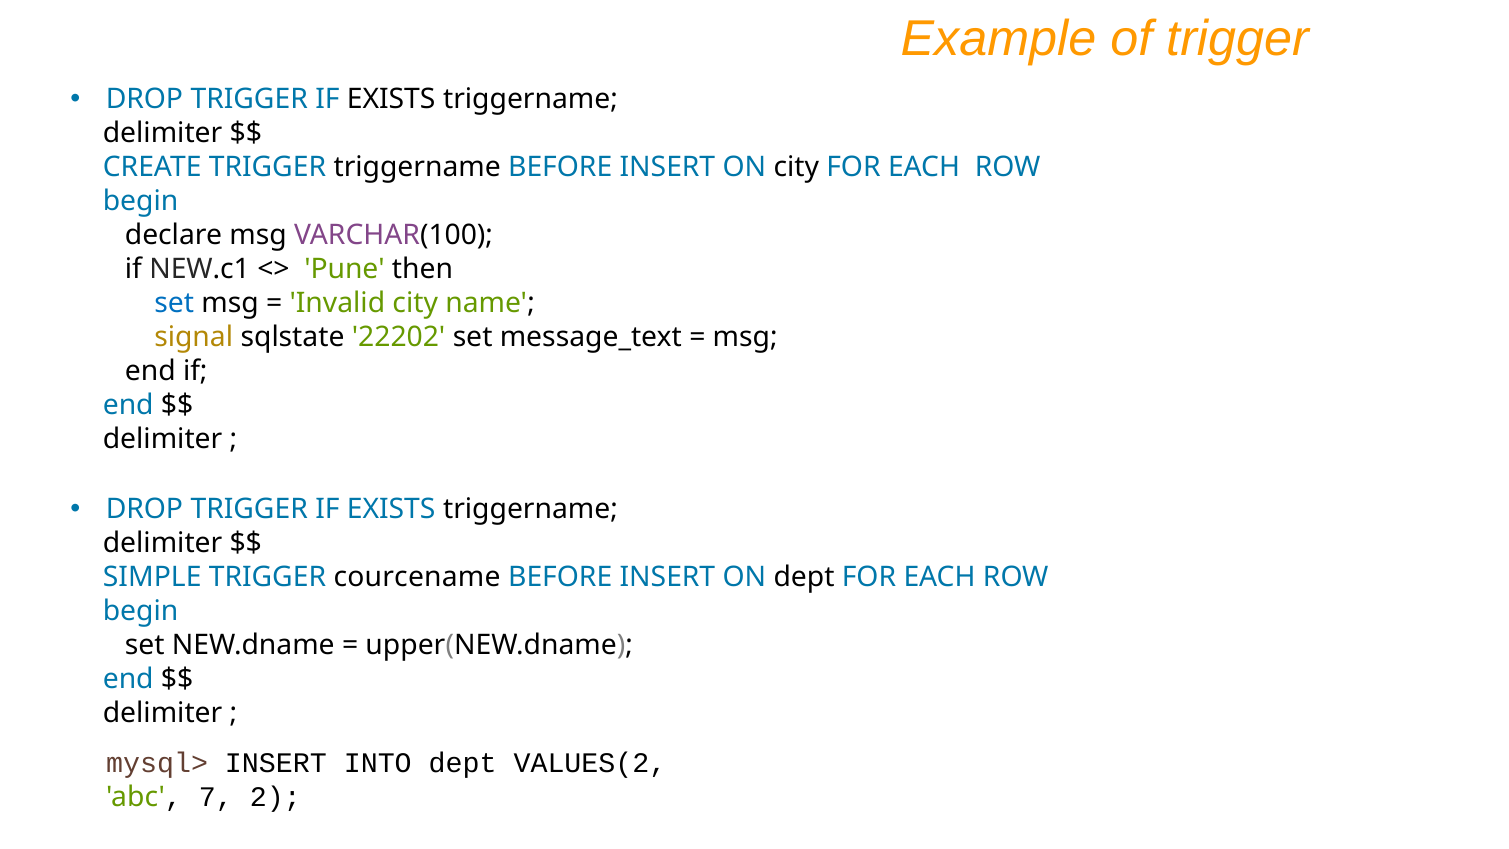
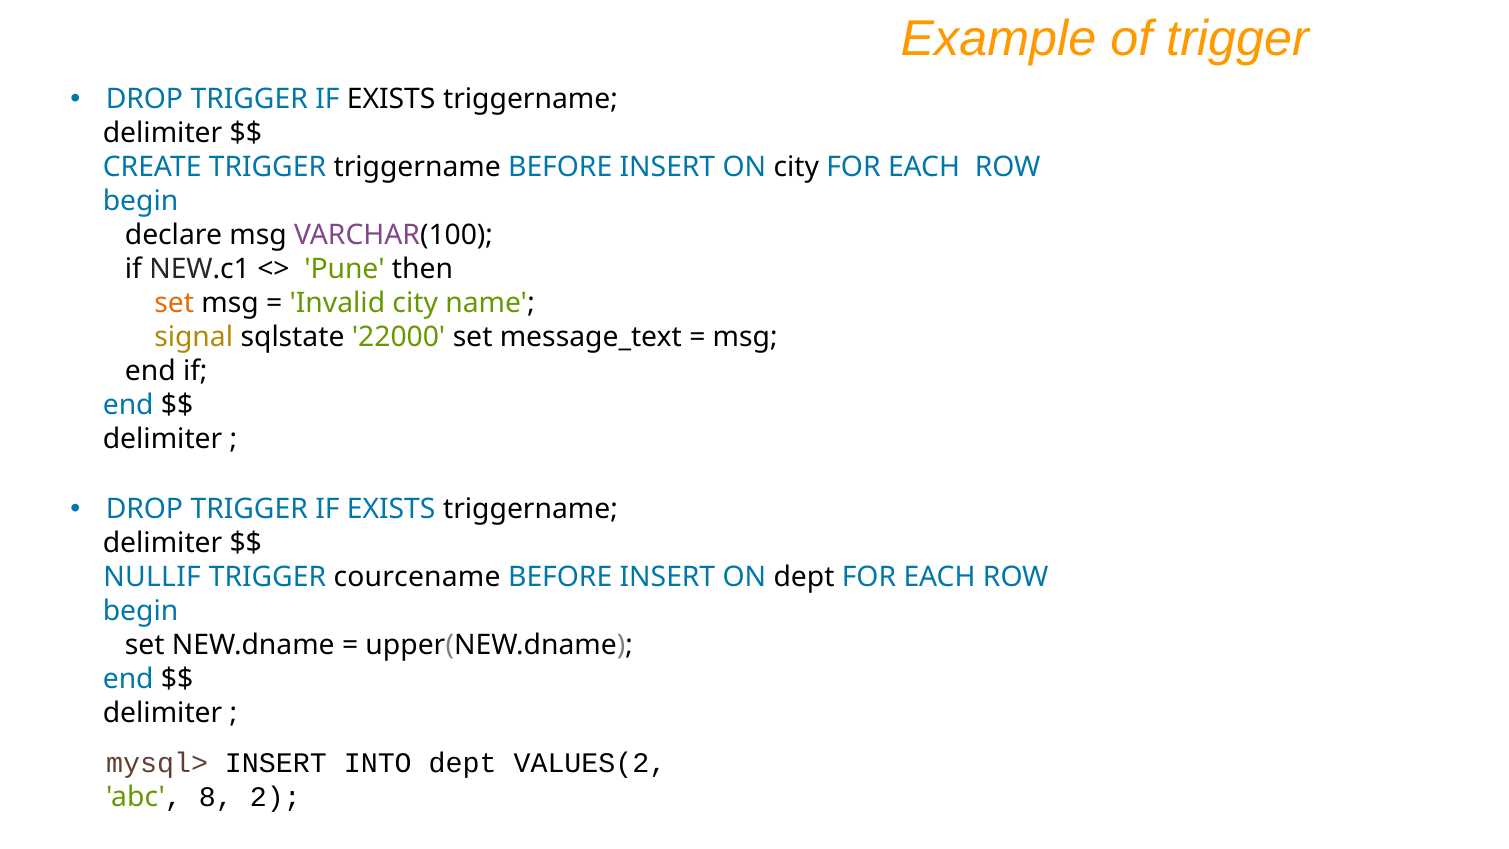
set colour: blue -> orange (174, 303)
22202: 22202 -> 22000 (399, 337)
SIMPLE: SIMPLE -> NULLIF (152, 577)
7: 7 -> 8 (216, 797)
